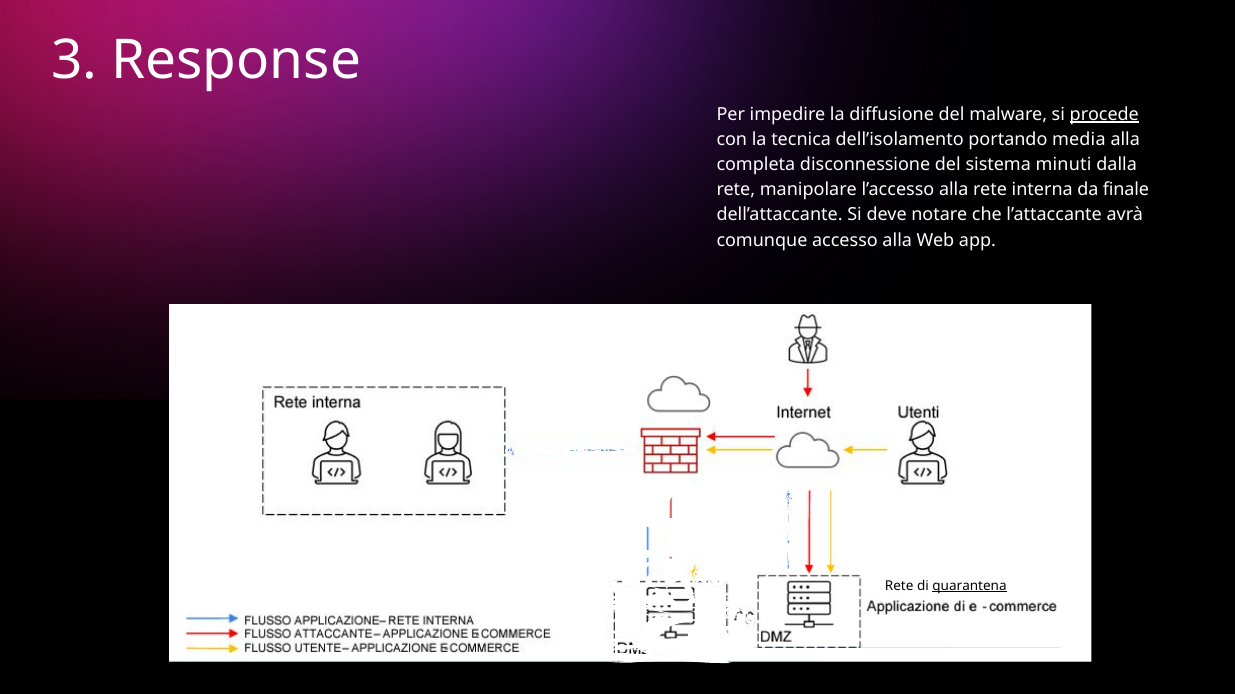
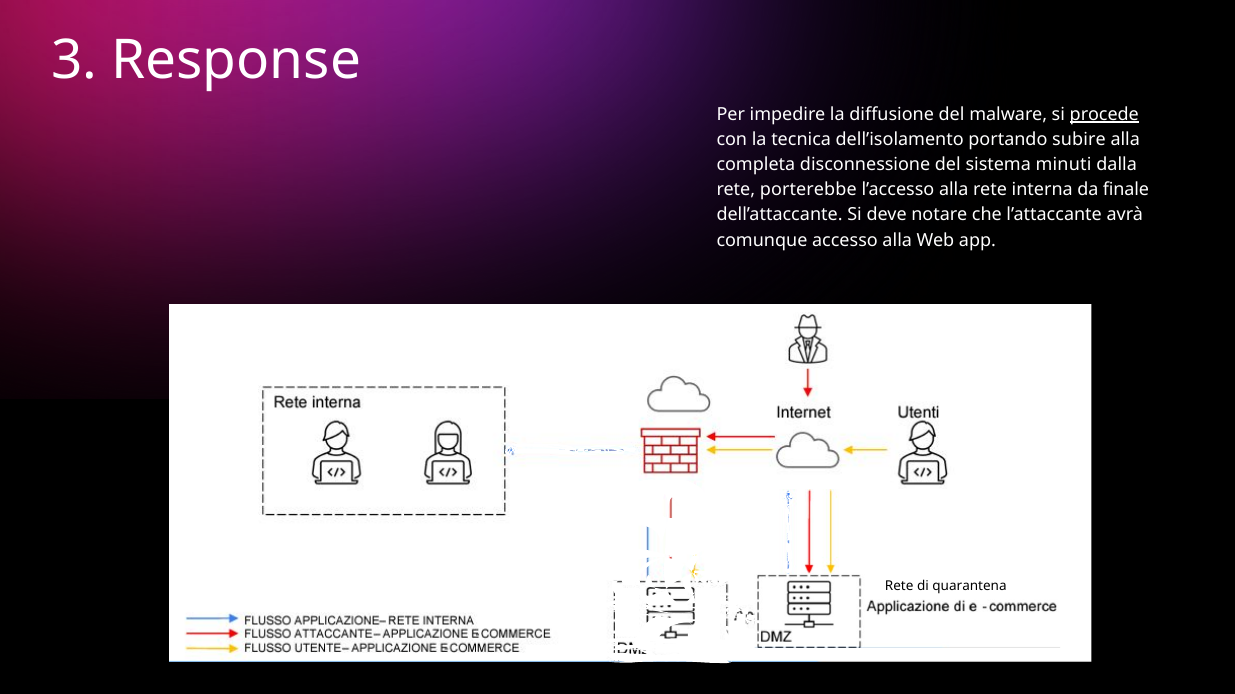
media: media -> subire (1079, 140)
manipolare: manipolare -> porterebbe (808, 190)
quarantena underline: present -> none (970, 587)
